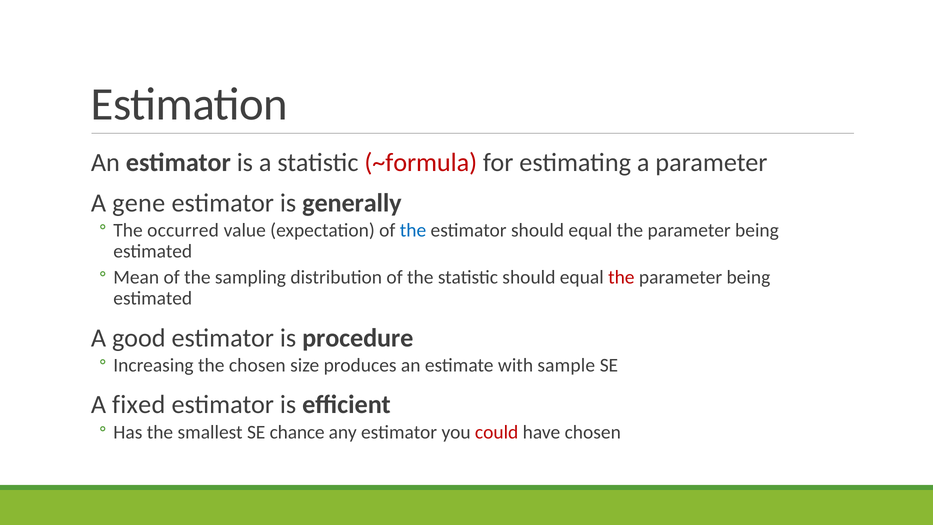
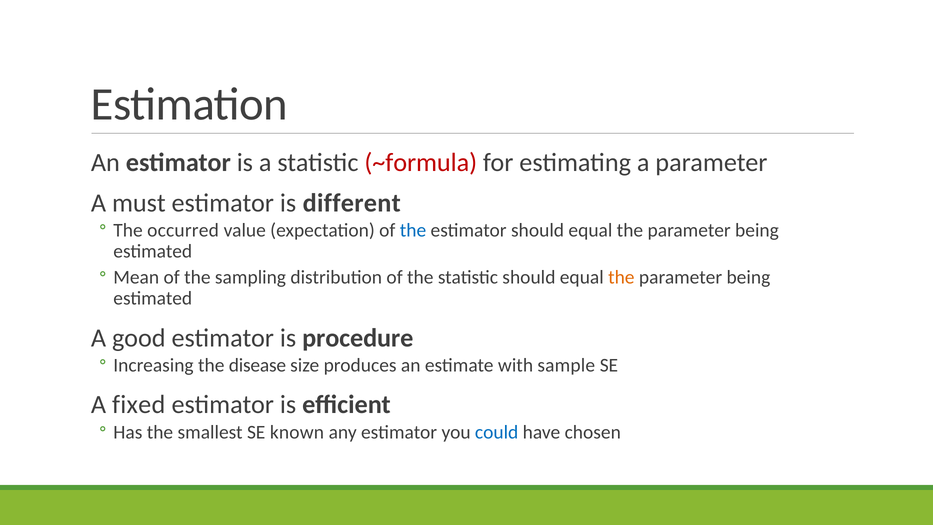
gene: gene -> must (139, 203)
generally: generally -> different (352, 203)
the colour: red -> orange (621, 277)
the chosen: chosen -> disease (257, 365)
chance: chance -> known (297, 432)
could colour: red -> blue (497, 432)
